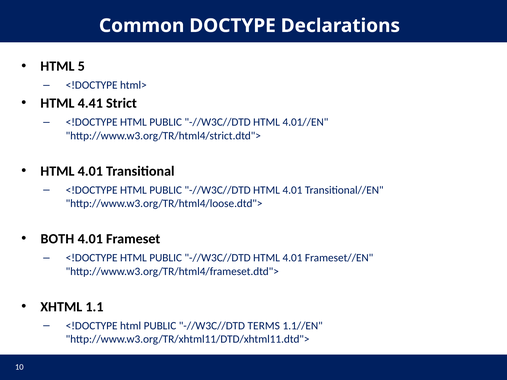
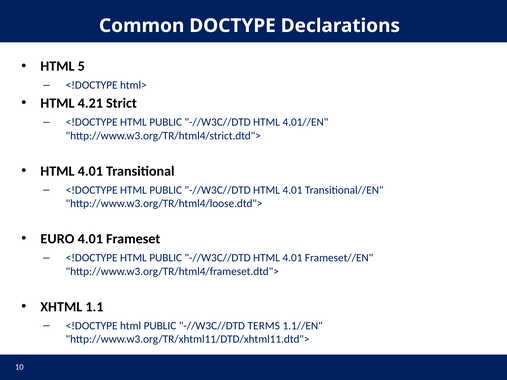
4.41: 4.41 -> 4.21 (90, 103)
BOTH: BOTH -> EURO (57, 239)
